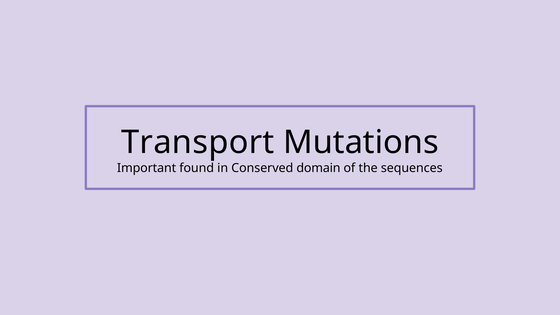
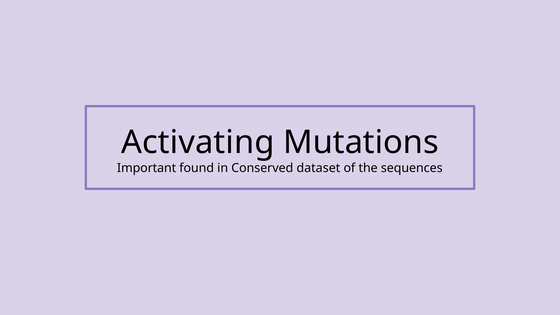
Transport: Transport -> Activating (198, 142)
domain: domain -> dataset (318, 168)
